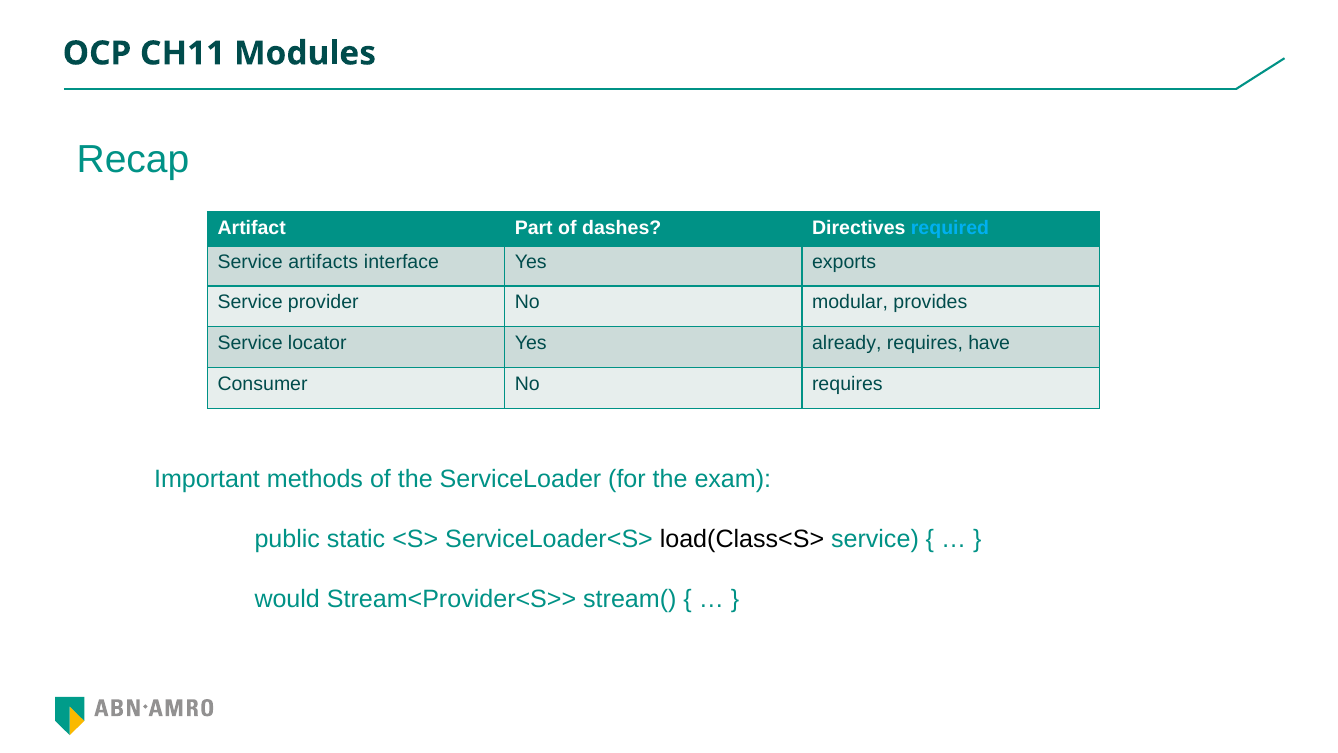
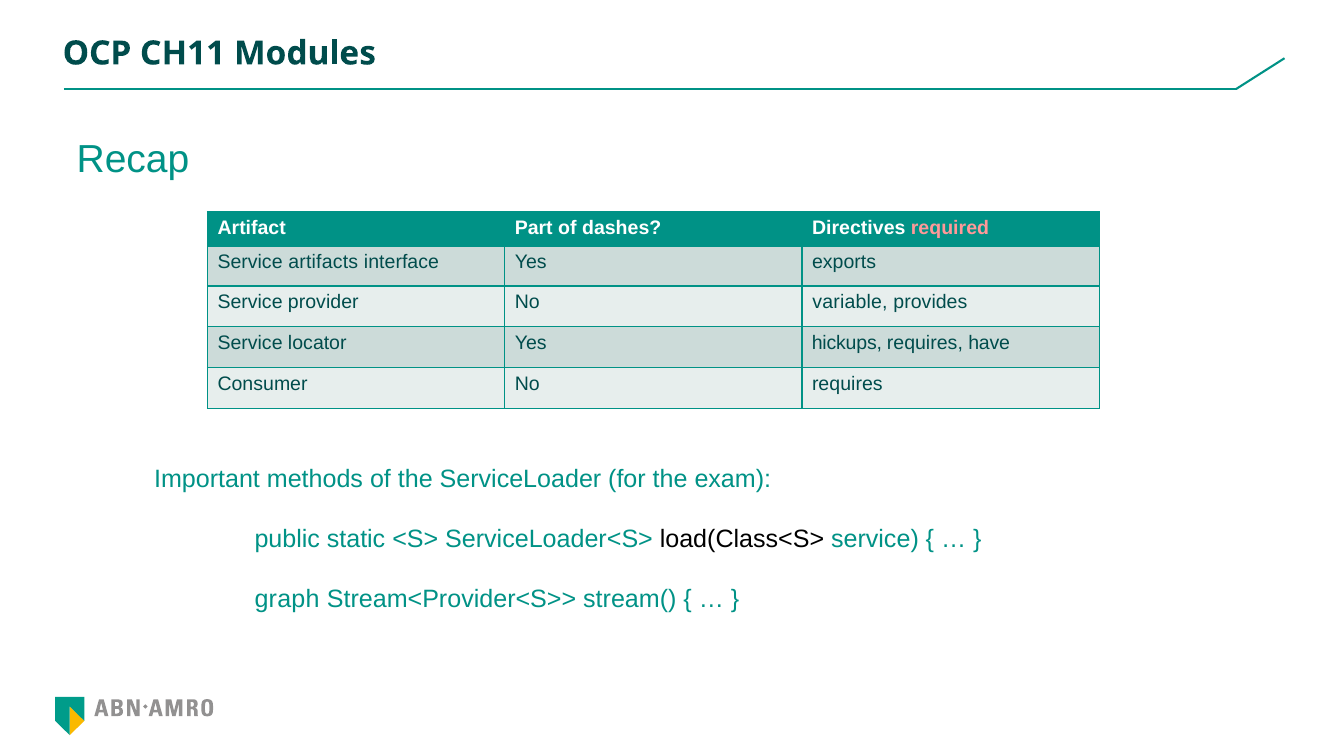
required colour: light blue -> pink (950, 228)
modular: modular -> variable (850, 302)
already: already -> hickups (847, 343)
would: would -> graph (287, 599)
